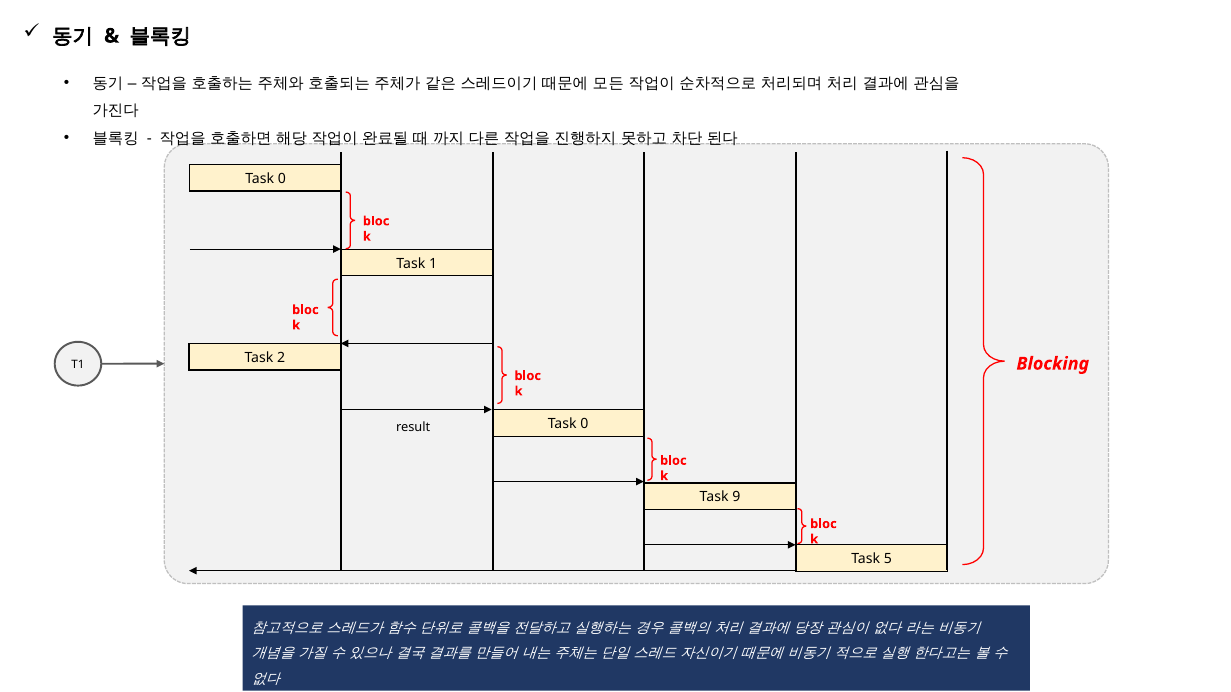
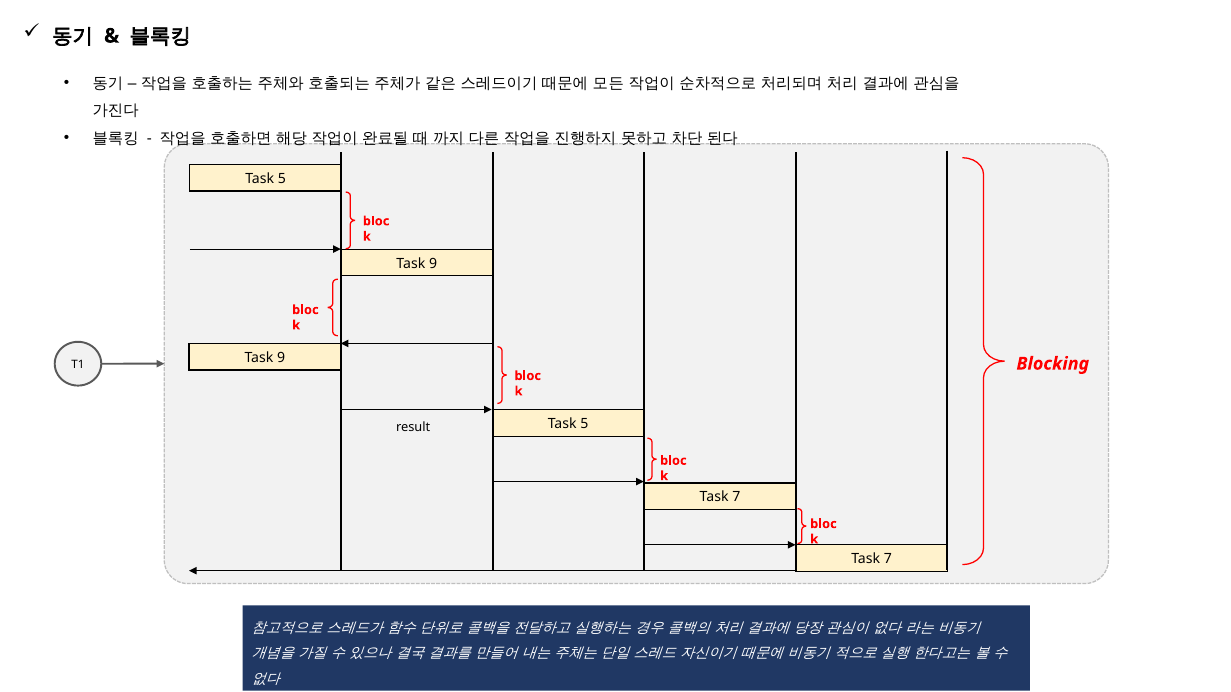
0: 0 -> 5 (282, 179)
1: 1 -> 9 (433, 264)
2: 2 -> 9 (281, 358)
0: 0 -> 5 (584, 424)
9: 9 -> 7 (736, 497)
5: 5 -> 7 (888, 559)
